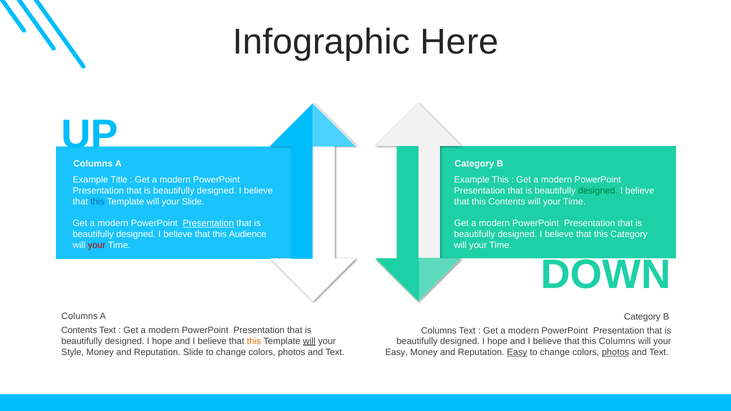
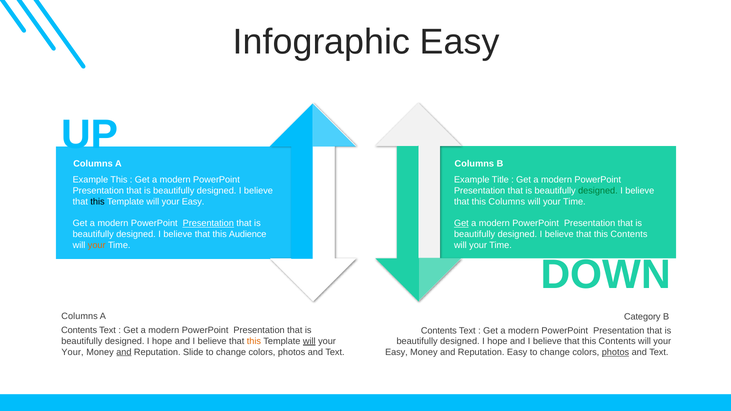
Infographic Here: Here -> Easy (460, 42)
Category: Category -> Columns (474, 164)
Example Title: Title -> This (119, 180)
Example This: This -> Title (500, 180)
this colour: blue -> black (98, 202)
Template will your Slide: Slide -> Easy (193, 202)
this Contents: Contents -> Columns (507, 202)
Get underline: none -> present (461, 224)
Category: Category -> Contents (629, 235)
your colour: red -> orange (97, 245)
Columns: Columns -> Contents (439, 331)
Columns: Columns -> Contents (617, 342)
Style: Style -> Your (73, 352)
and underline: none -> present (124, 352)
Easy underline: present -> none (517, 353)
